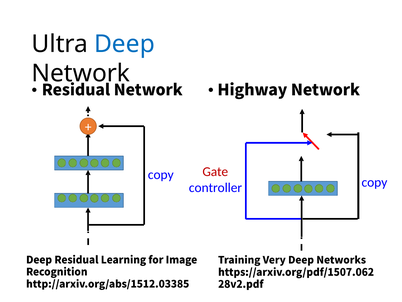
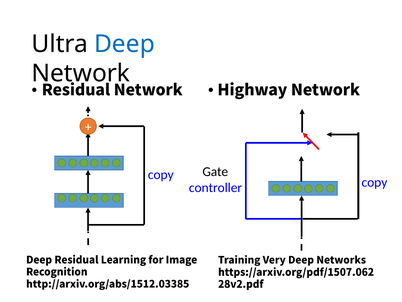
Gate colour: red -> black (215, 171)
